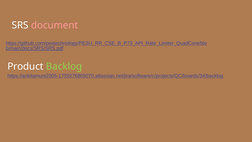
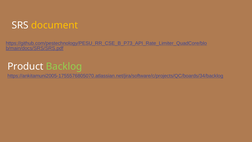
document colour: pink -> yellow (55, 25)
